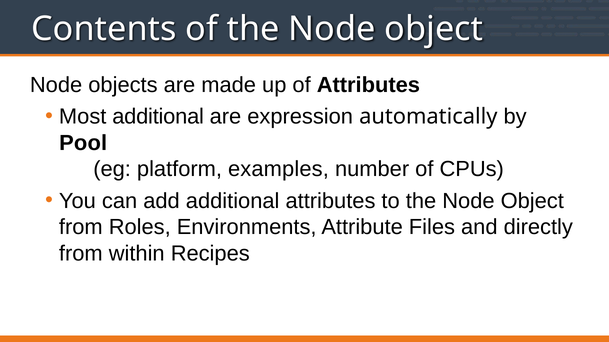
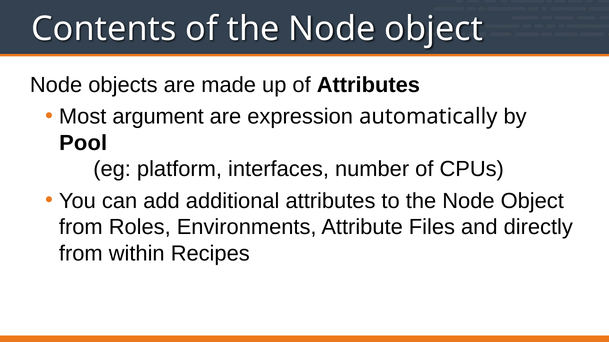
Most additional: additional -> argument (158, 117)
examples: examples -> interfaces (279, 169)
